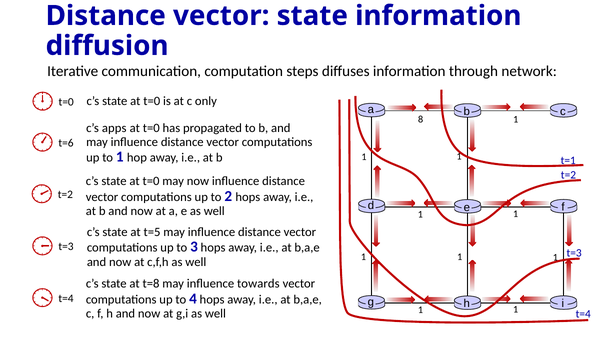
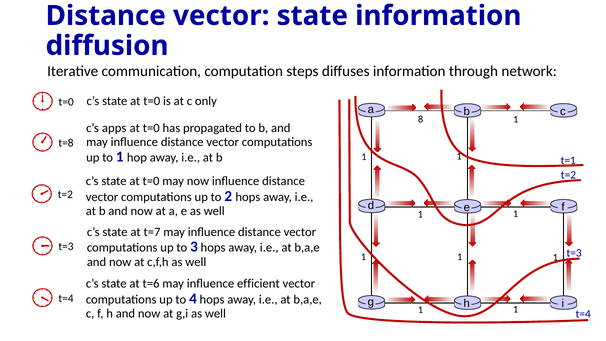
t=6: t=6 -> t=8 (66, 143)
t=5: t=5 -> t=7 (152, 232)
t=8: t=8 -> t=6 (151, 284)
towards: towards -> efficient (258, 284)
